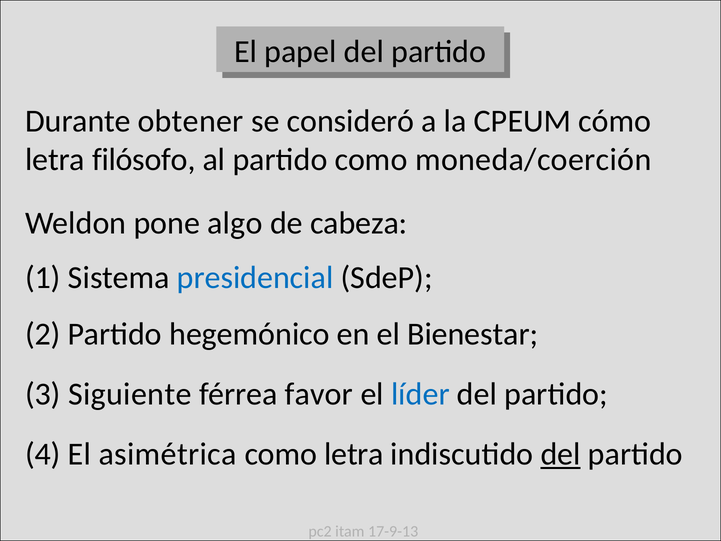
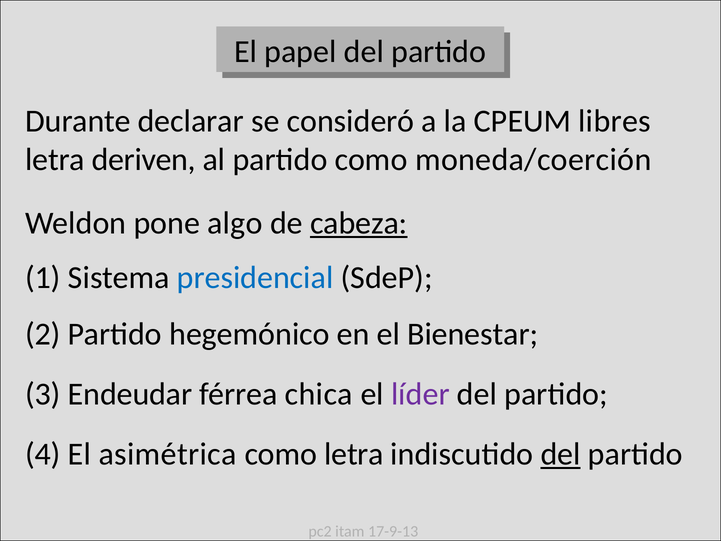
obtener: obtener -> declarar (191, 121)
cómo: cómo -> libres (615, 121)
filósofo: filósofo -> deriven (144, 160)
cabeza underline: none -> present (359, 223)
Siguiente: Siguiente -> Endeudar (130, 394)
favor: favor -> chica (319, 394)
líder colour: blue -> purple (420, 394)
